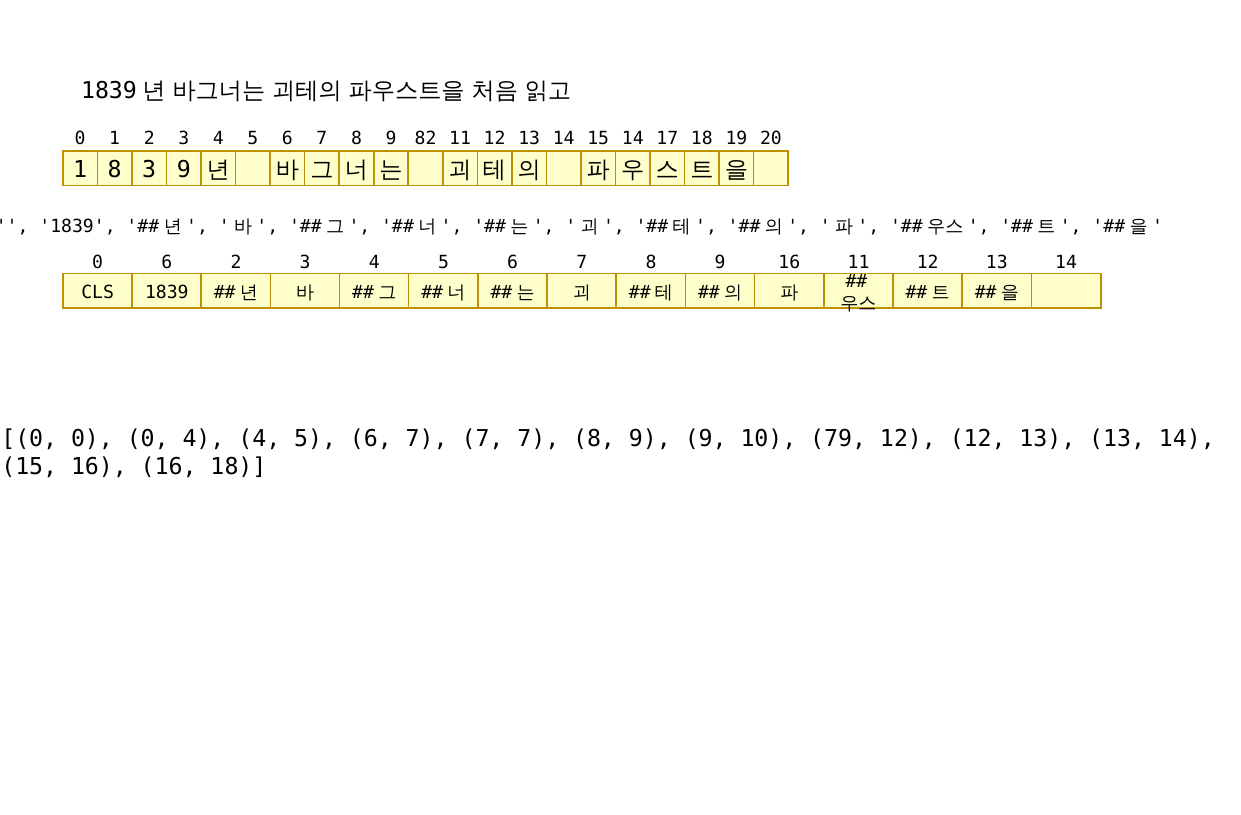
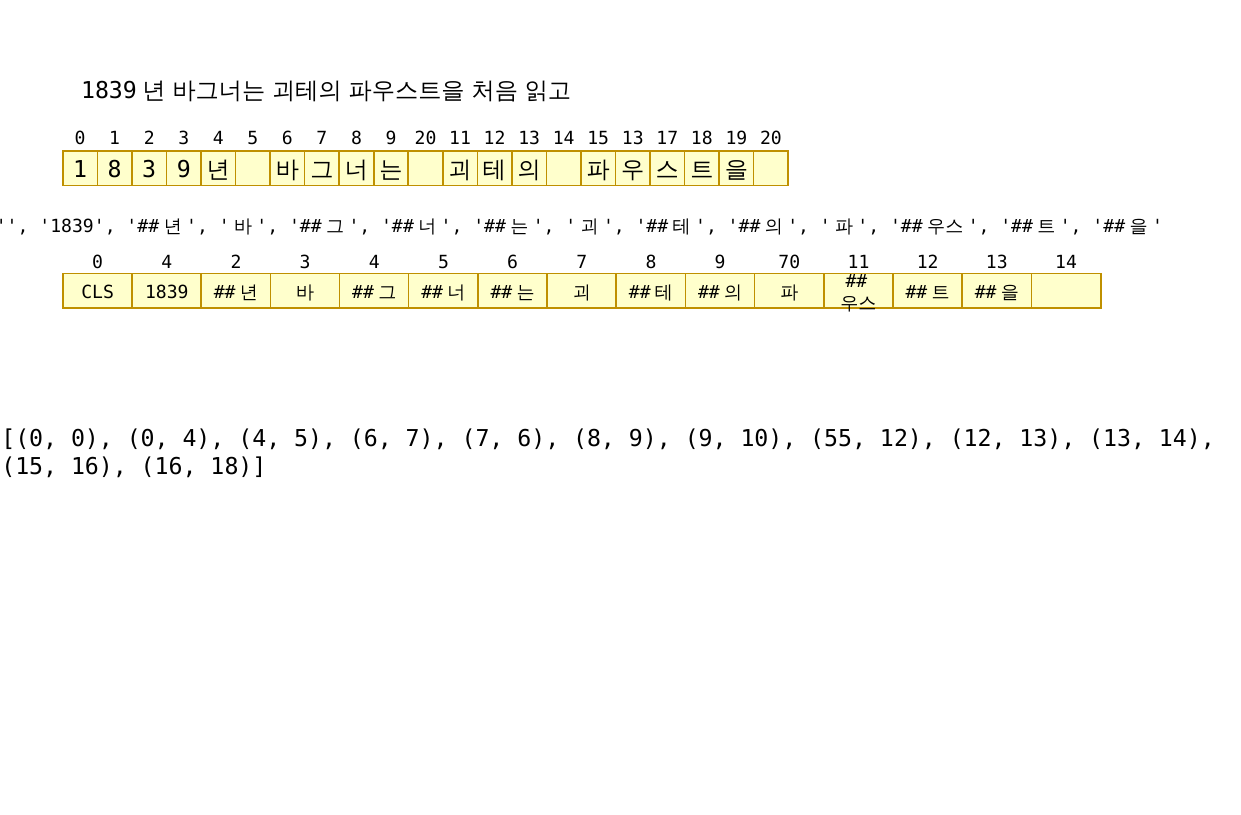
9 82: 82 -> 20 (426, 138)
15 14: 14 -> 13 (633, 138)
6: 6 -> 4 (167, 263)
9 16: 16 -> 70 (789, 263)
7 7 7: 7 -> 6 (538, 439)
79: 79 -> 55 (838, 439)
